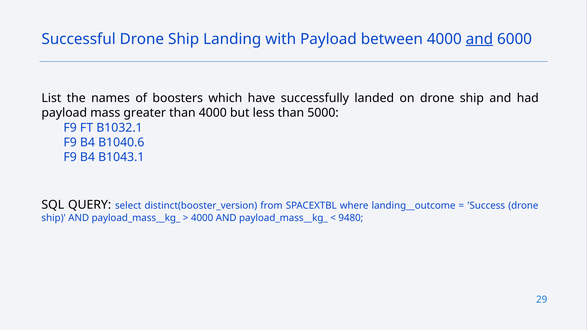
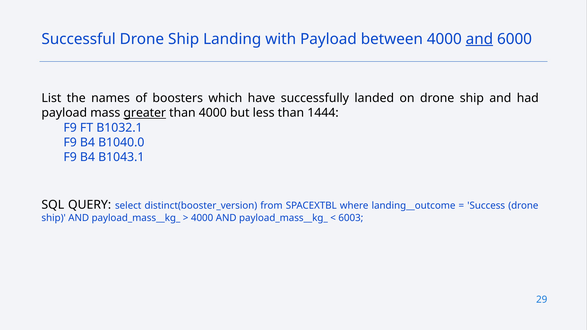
greater underline: none -> present (145, 113)
5000: 5000 -> 1444 (323, 113)
B1040.6: B1040.6 -> B1040.0 (121, 142)
9480: 9480 -> 6003 (351, 218)
